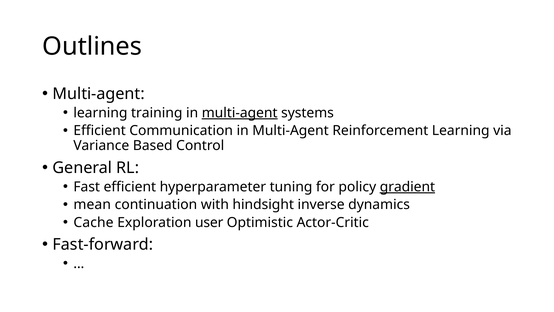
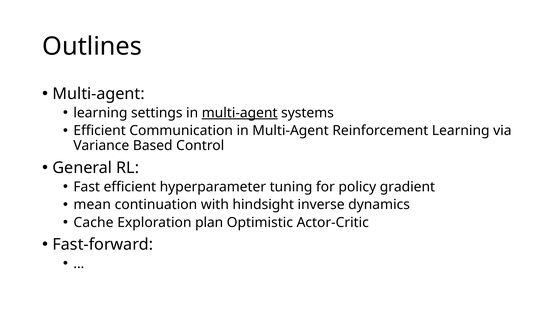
training: training -> settings (157, 113)
gradient underline: present -> none (407, 187)
user: user -> plan (209, 222)
